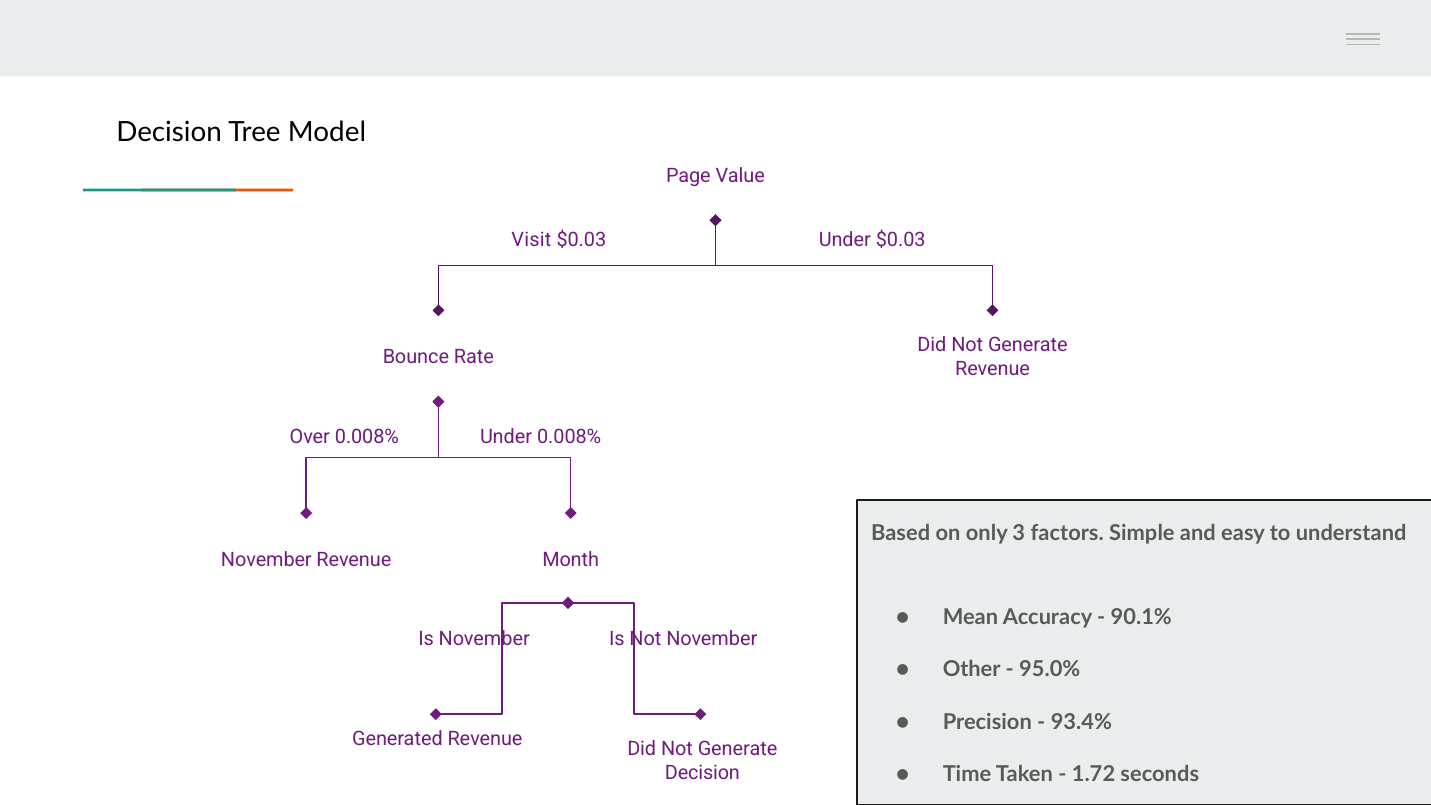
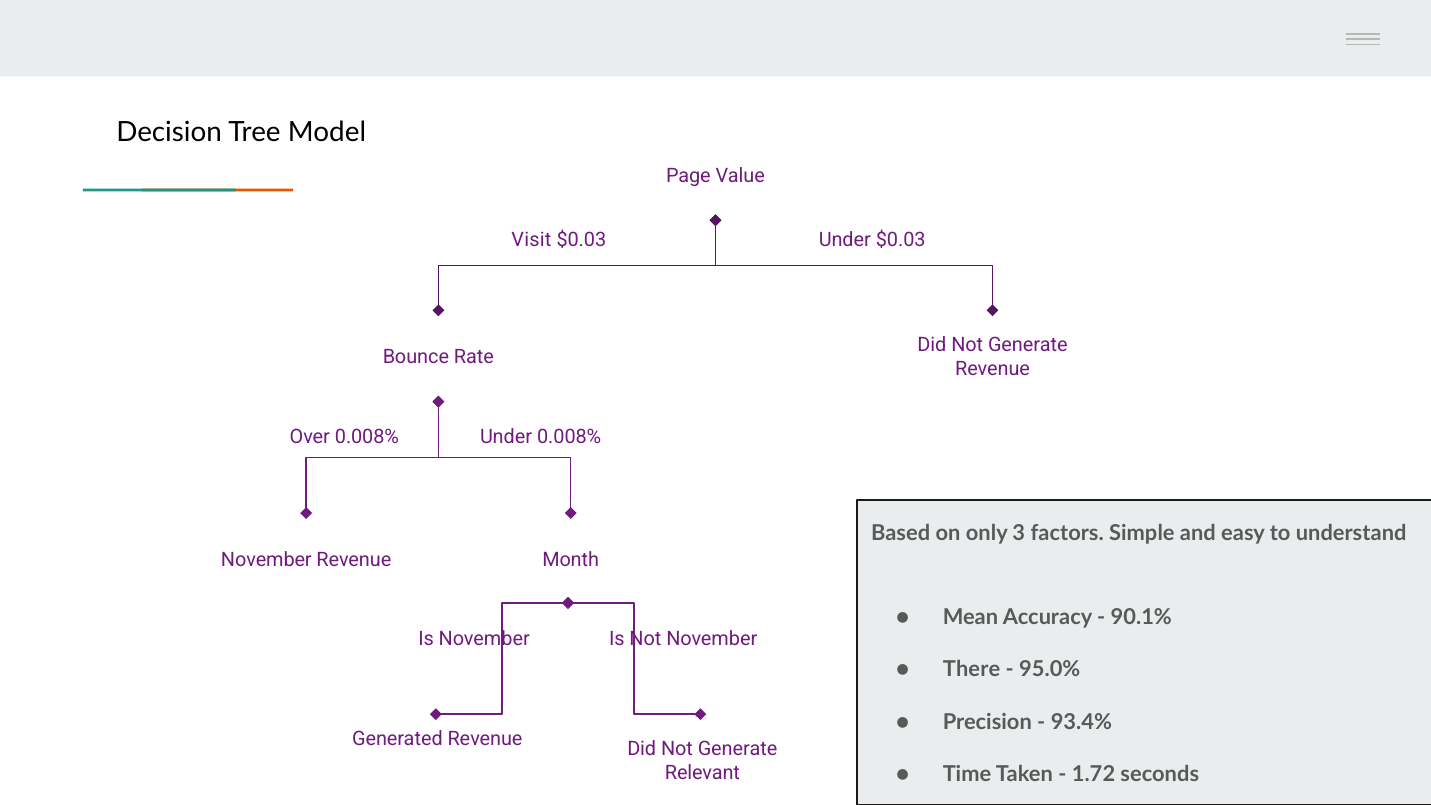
Other: Other -> There (971, 670)
Decision: Decision -> Relevant (702, 773)
